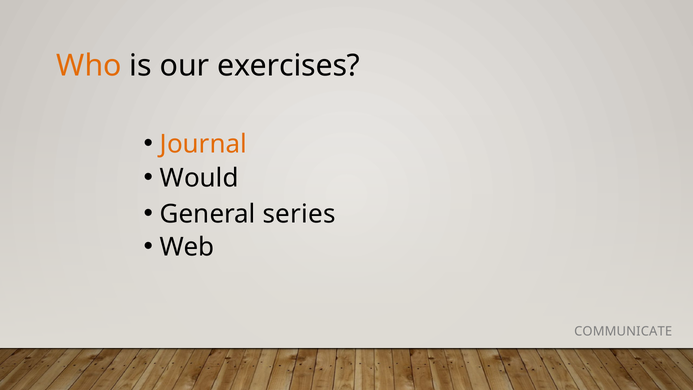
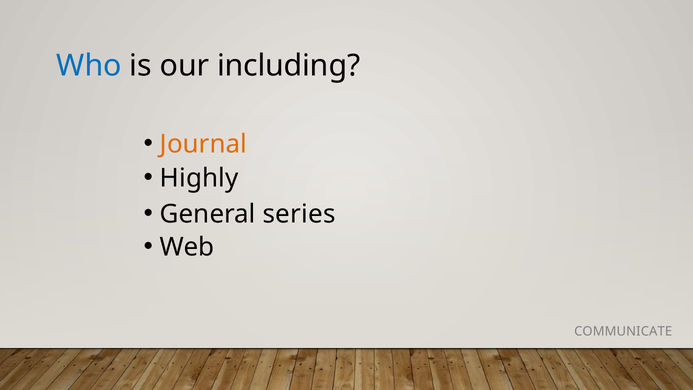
Who colour: orange -> blue (89, 66)
exercises: exercises -> including (289, 66)
Would: Would -> Highly (199, 178)
